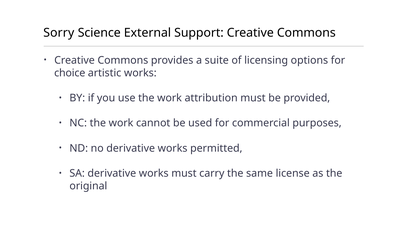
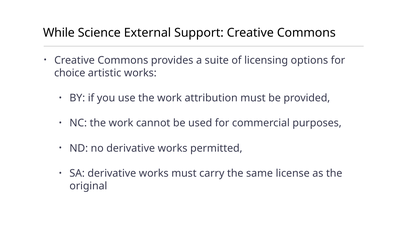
Sorry: Sorry -> While (59, 33)
